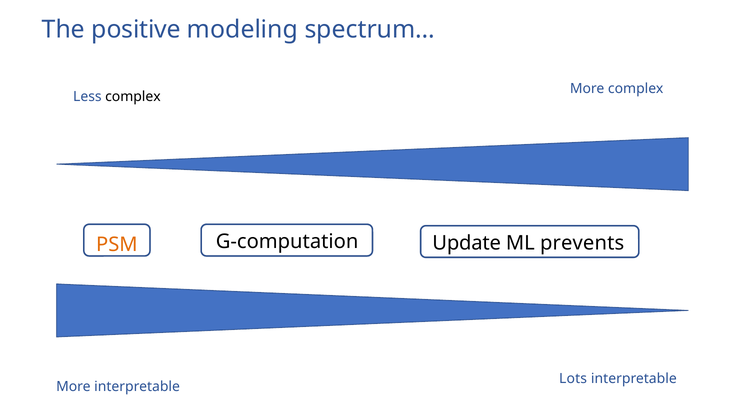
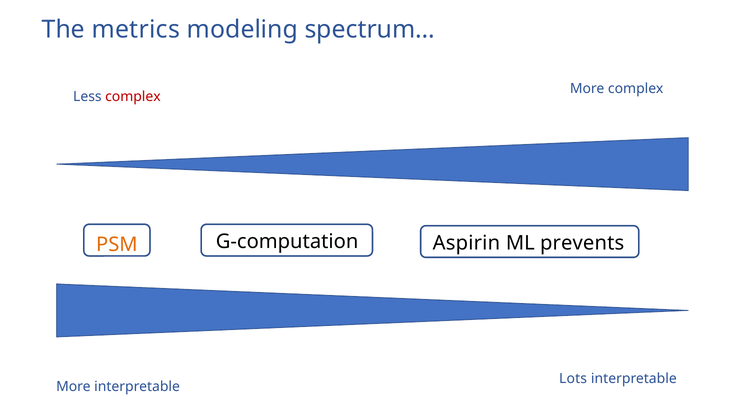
positive: positive -> metrics (136, 29)
complex colour: black -> red (133, 96)
Update: Update -> Aspirin (466, 243)
